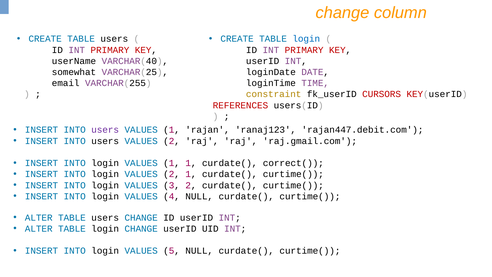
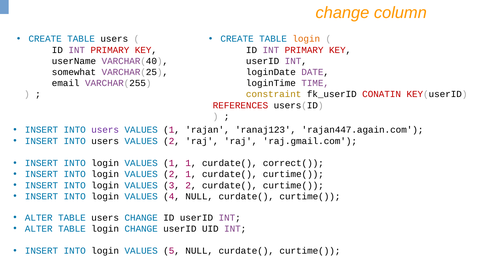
login colour: blue -> orange (306, 39)
CURSORS: CURSORS -> CONATIN (382, 94)
rajan447.debit.com: rajan447.debit.com -> rajan447.again.com (363, 130)
